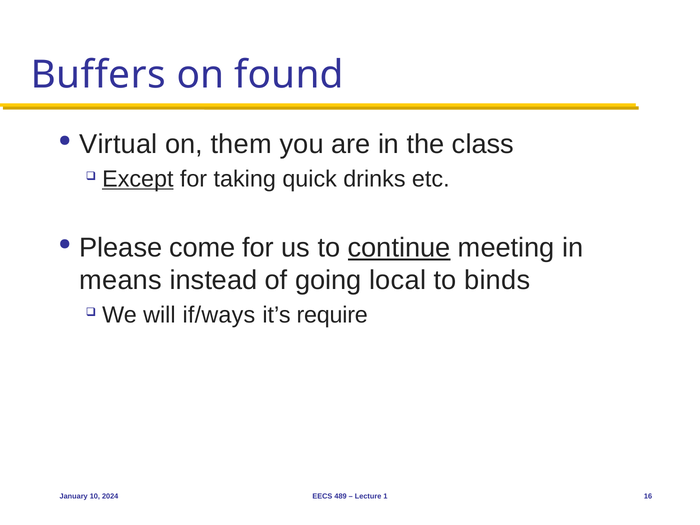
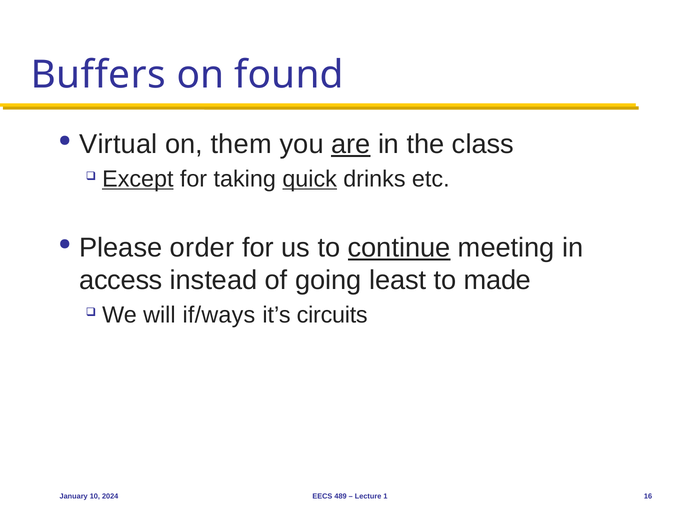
are underline: none -> present (351, 144)
quick underline: none -> present (310, 179)
come: come -> order (202, 248)
means: means -> access (121, 280)
local: local -> least (398, 280)
binds: binds -> made (497, 280)
require: require -> circuits (332, 315)
